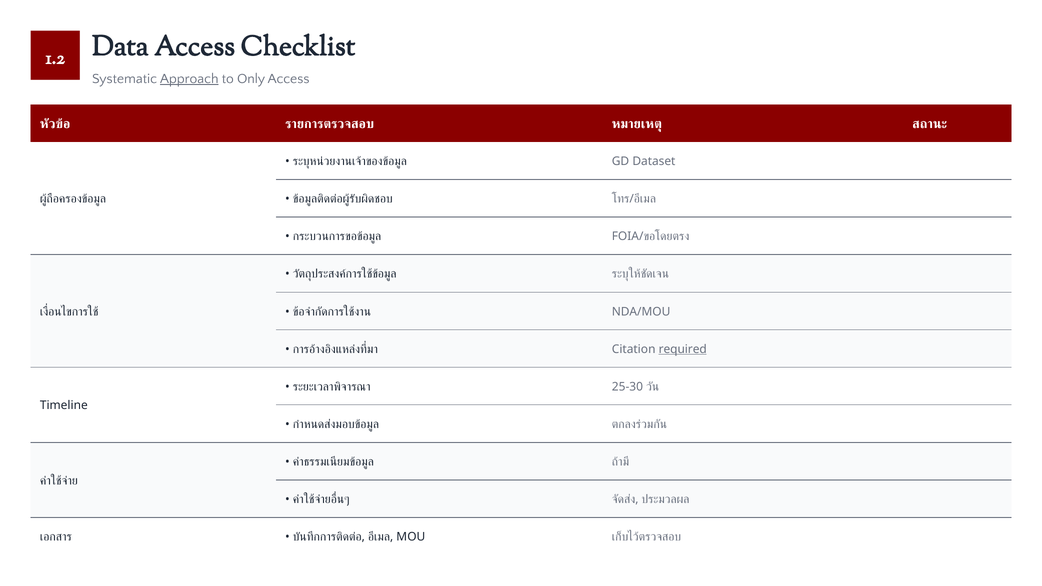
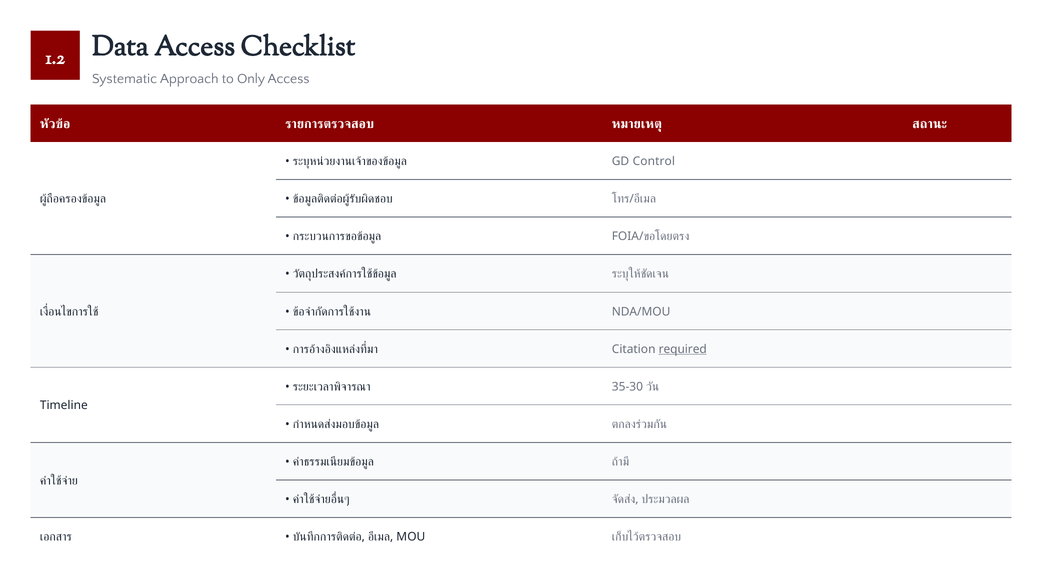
Approach underline: present -> none (189, 79)
Dataset: Dataset -> Control (654, 161)
25-30: 25-30 -> 35-30 (627, 387)
